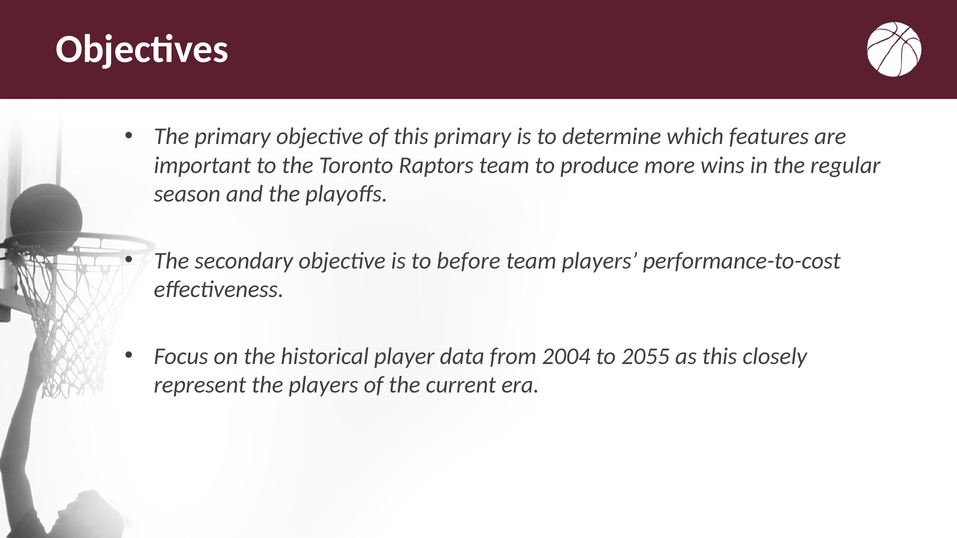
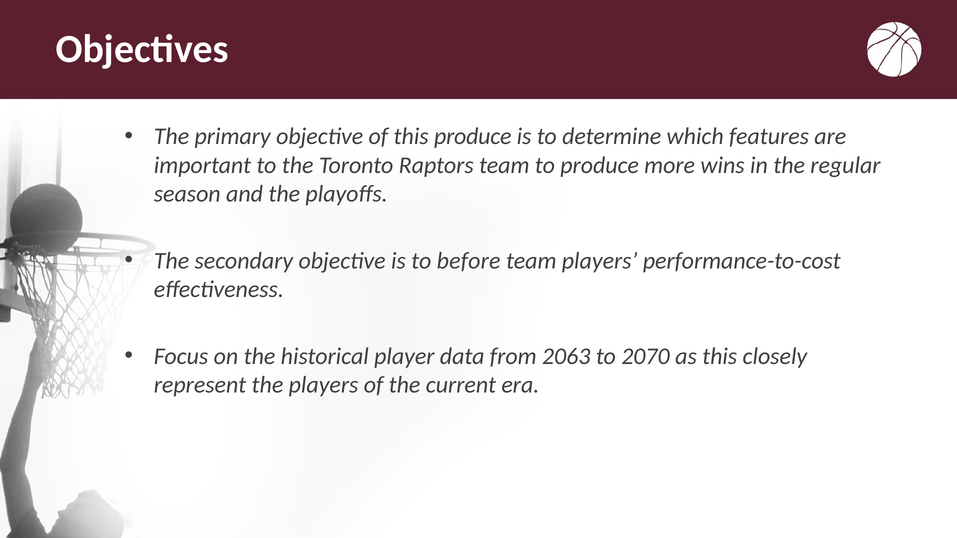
this primary: primary -> produce (473, 137)
2004: 2004 -> 2063 (566, 357)
2055: 2055 -> 2070 (645, 357)
